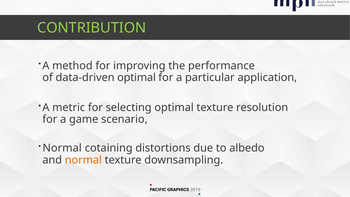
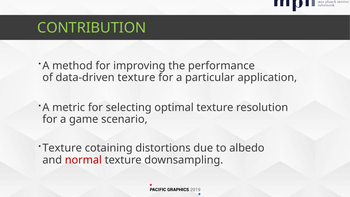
data-driven optimal: optimal -> texture (136, 77)
Normal: Normal -> Texture (62, 148)
normal colour: orange -> red (83, 160)
